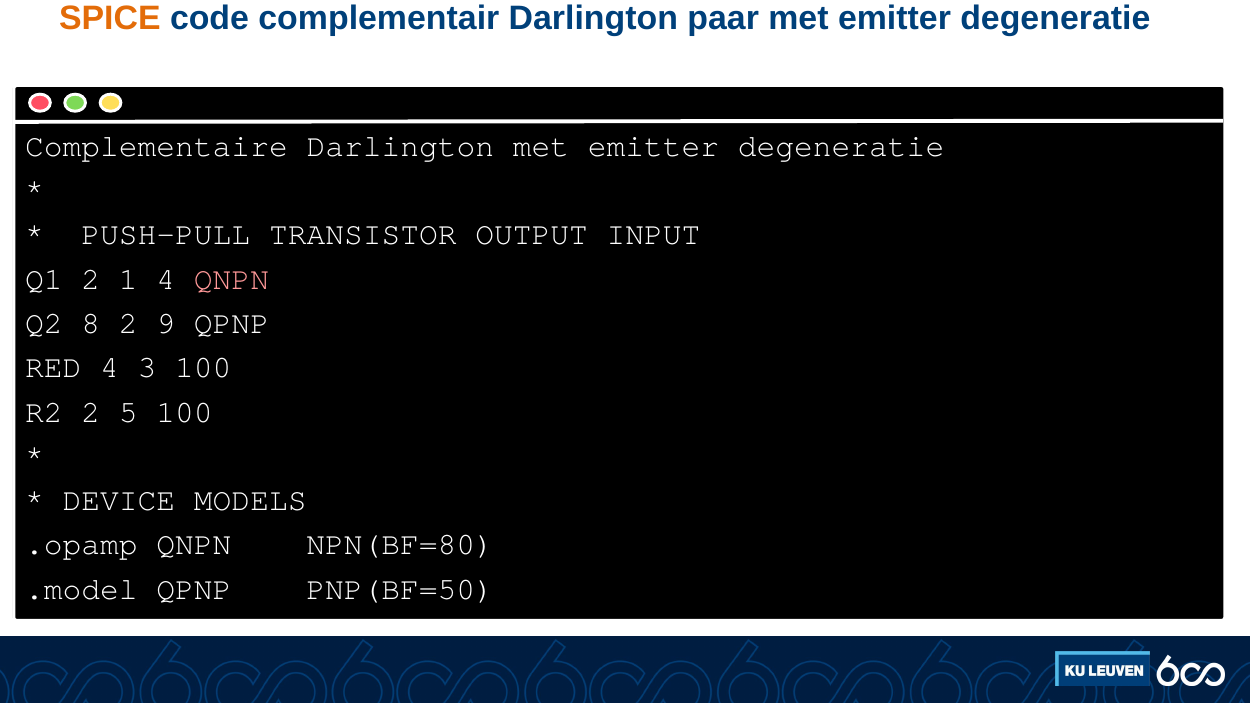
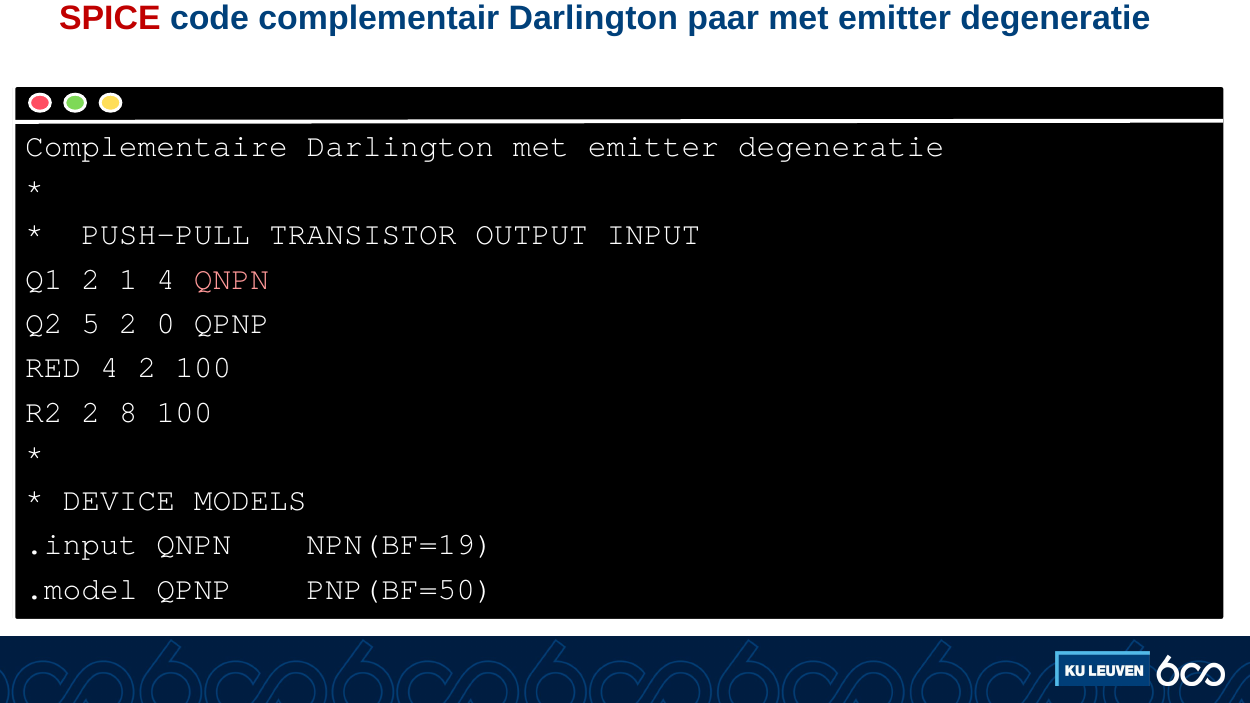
SPICE colour: orange -> red (110, 19)
8: 8 -> 5 (91, 323)
9: 9 -> 0 (166, 323)
4 3: 3 -> 2 (147, 367)
5: 5 -> 8 (128, 412)
.opamp: .opamp -> .input (81, 545)
NPN(BF=80: NPN(BF=80 -> NPN(BF=19 (400, 545)
